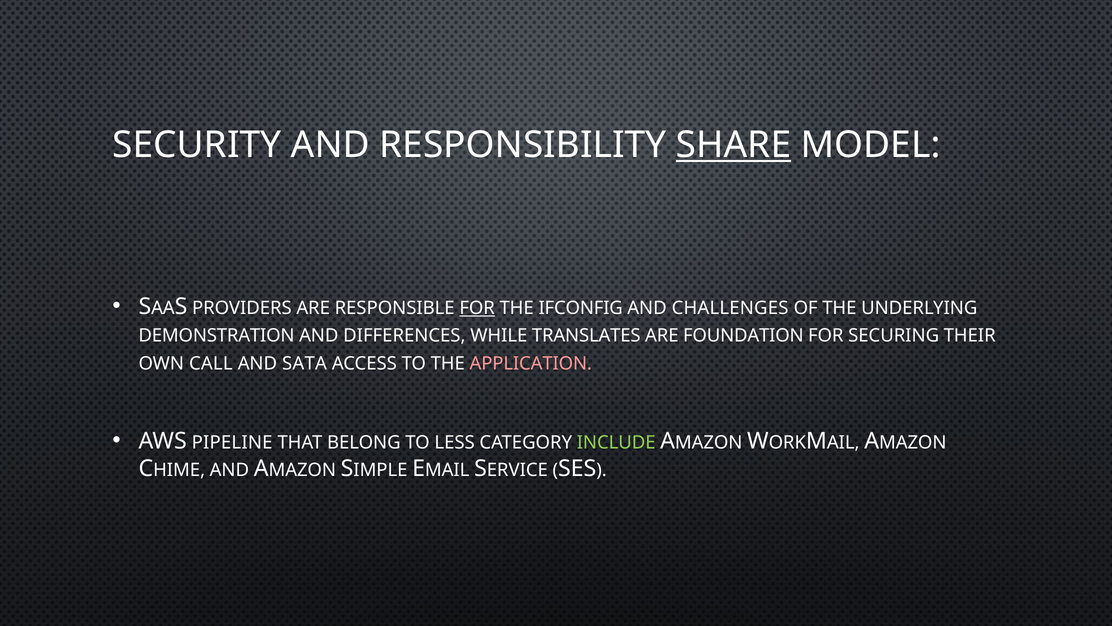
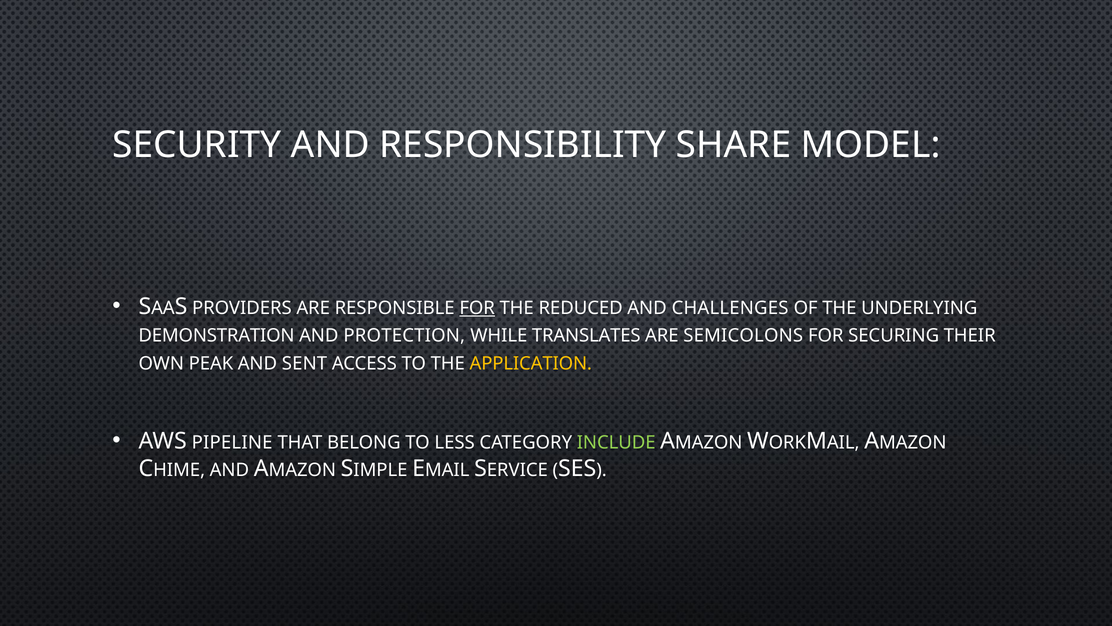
SHARE underline: present -> none (734, 145)
IFCONFIG: IFCONFIG -> REDUCED (581, 308)
DIFFERENCES: DIFFERENCES -> PROTECTION (404, 336)
FOUNDATION: FOUNDATION -> SEMICOLONS (743, 336)
CALL: CALL -> PEAK (211, 363)
SATA: SATA -> SENT (305, 363)
APPLICATION colour: pink -> yellow (531, 363)
